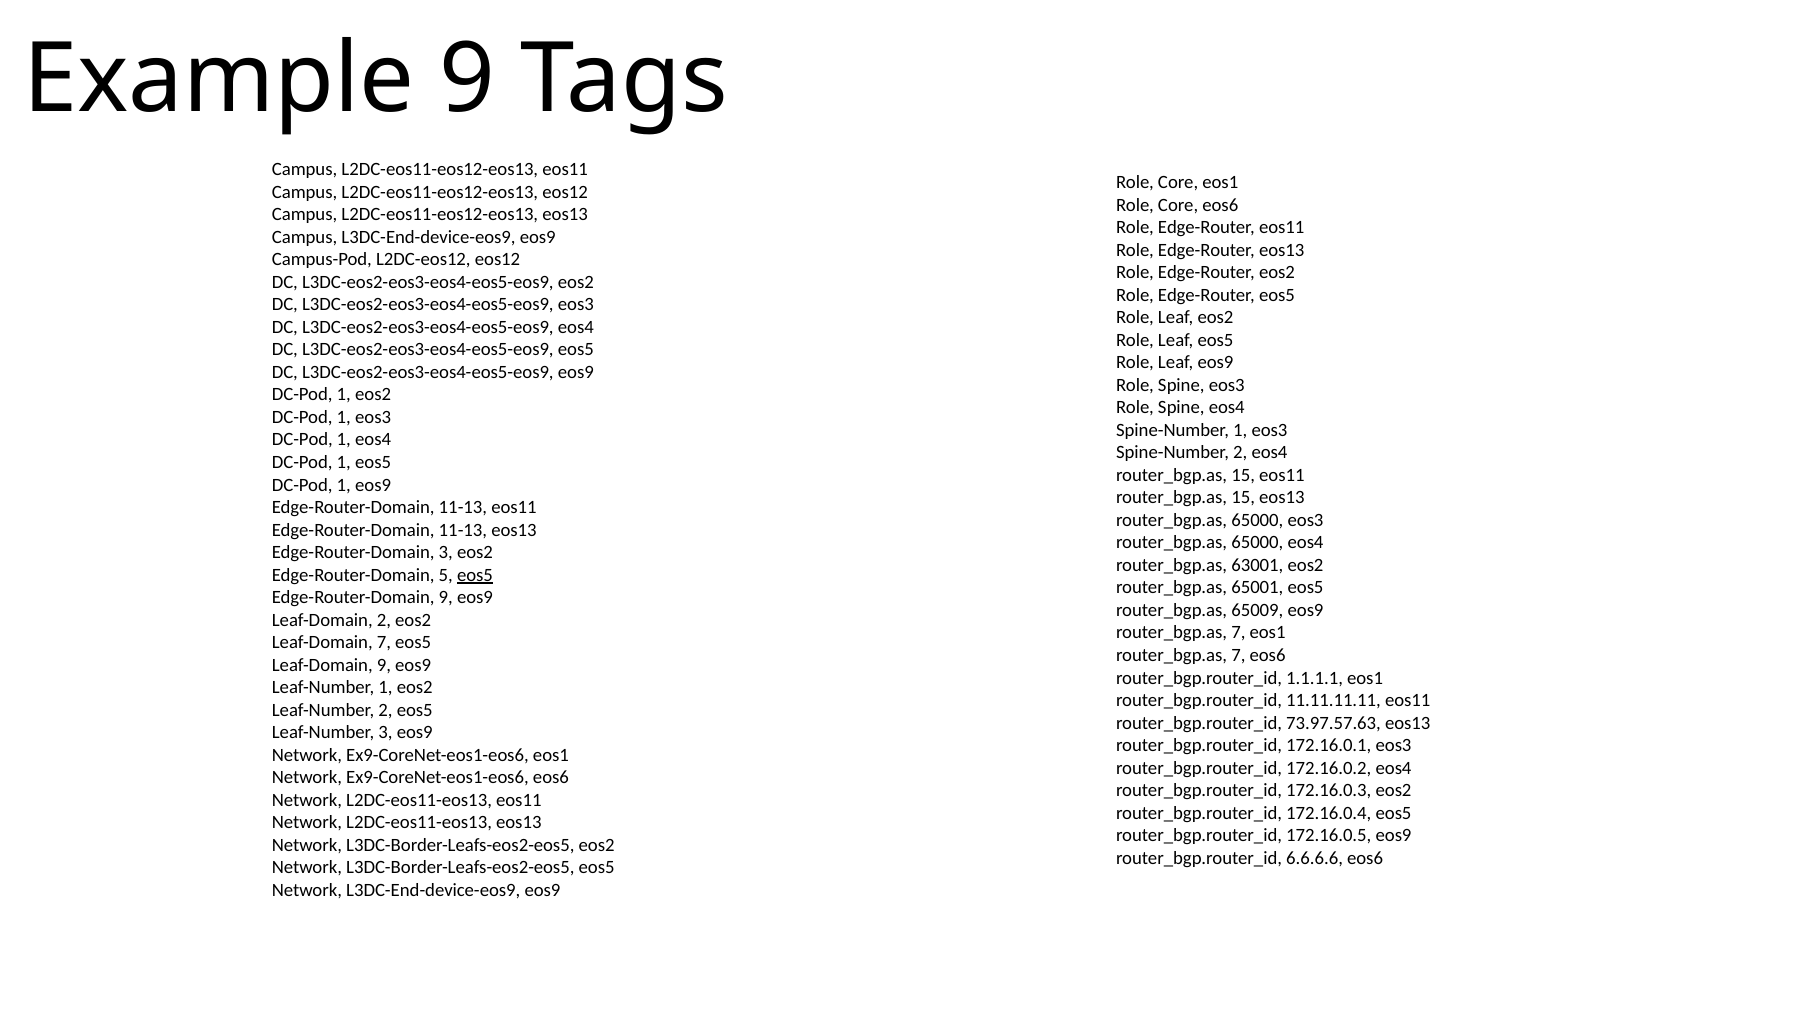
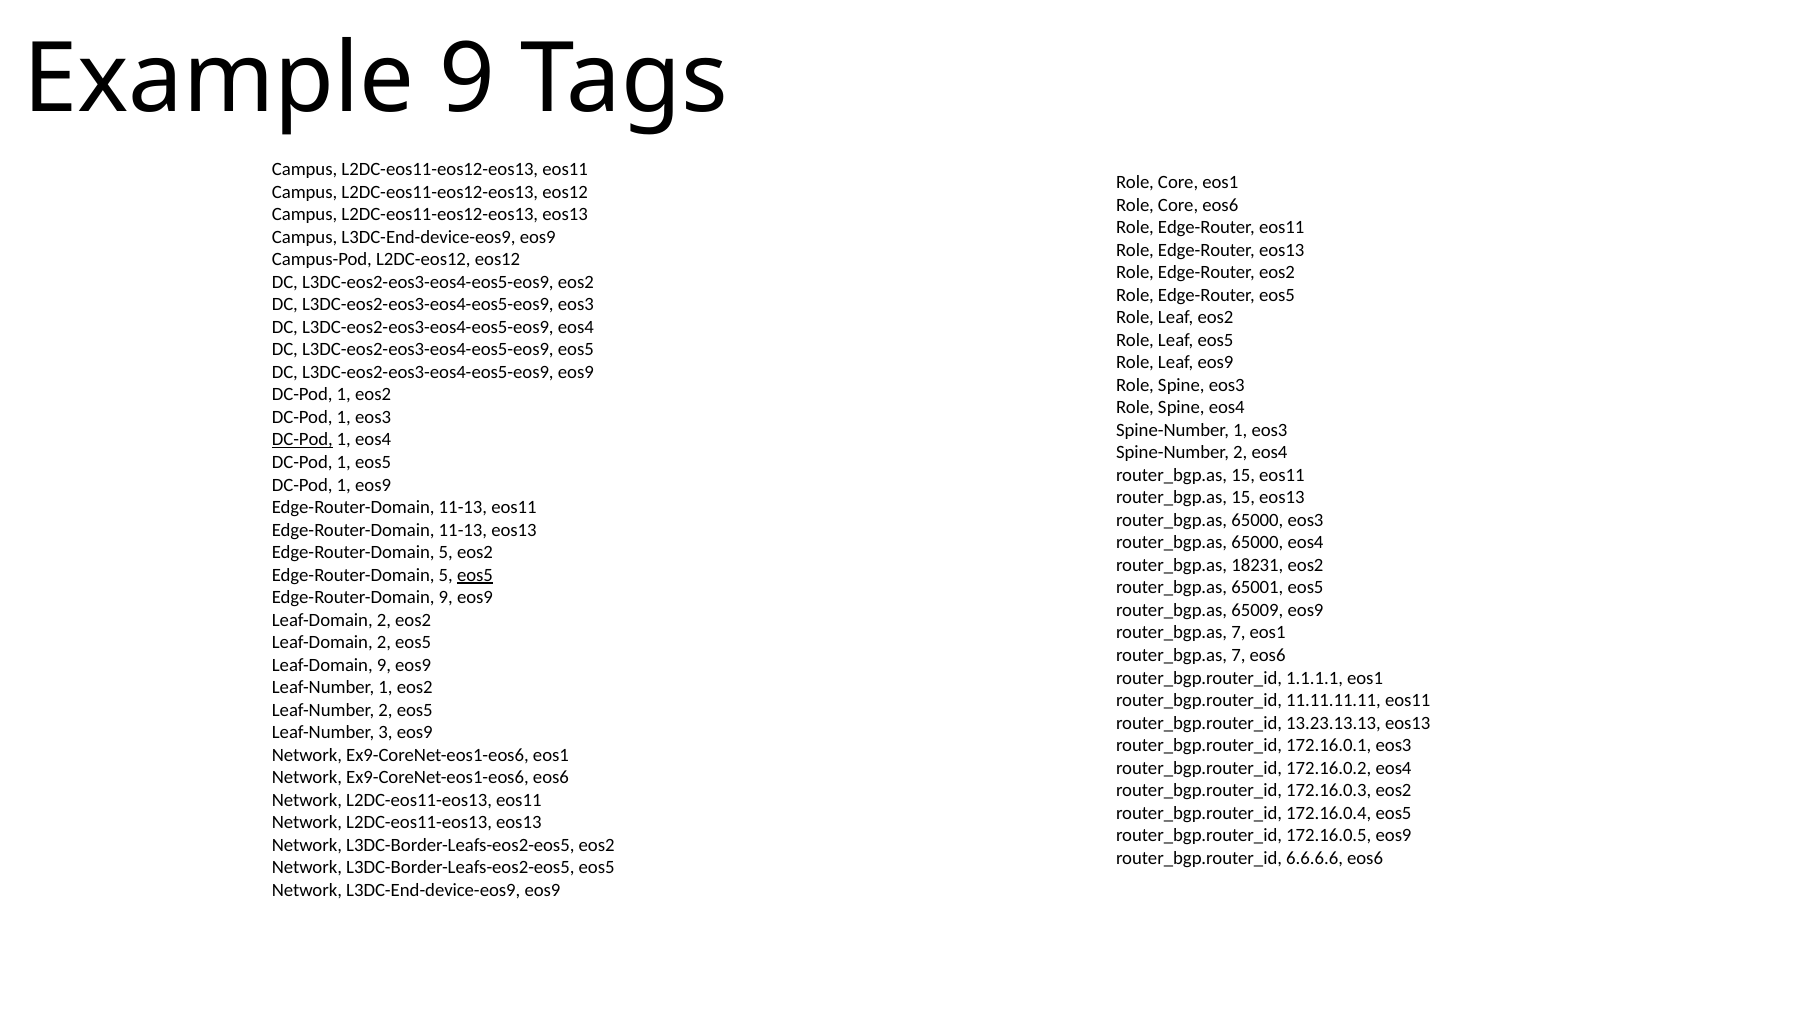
DC-Pod underline: none -> present (302, 440)
3: 3 -> 5 (446, 553)
63001: 63001 -> 18231 (1257, 565)
7: 7 -> 2 (384, 643)
73.97.57.63: 73.97.57.63 -> 13.23.13.13 (1334, 723)
